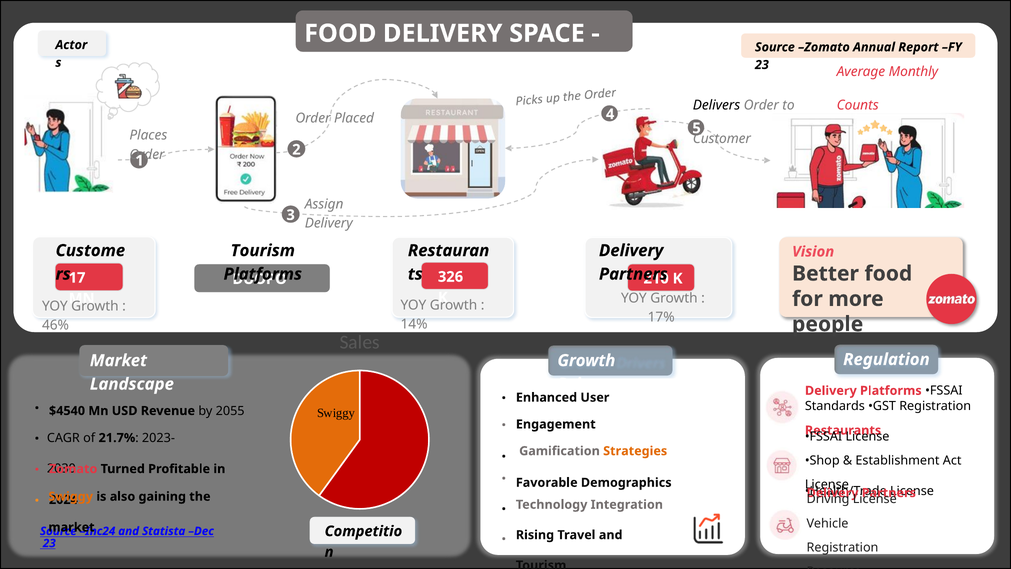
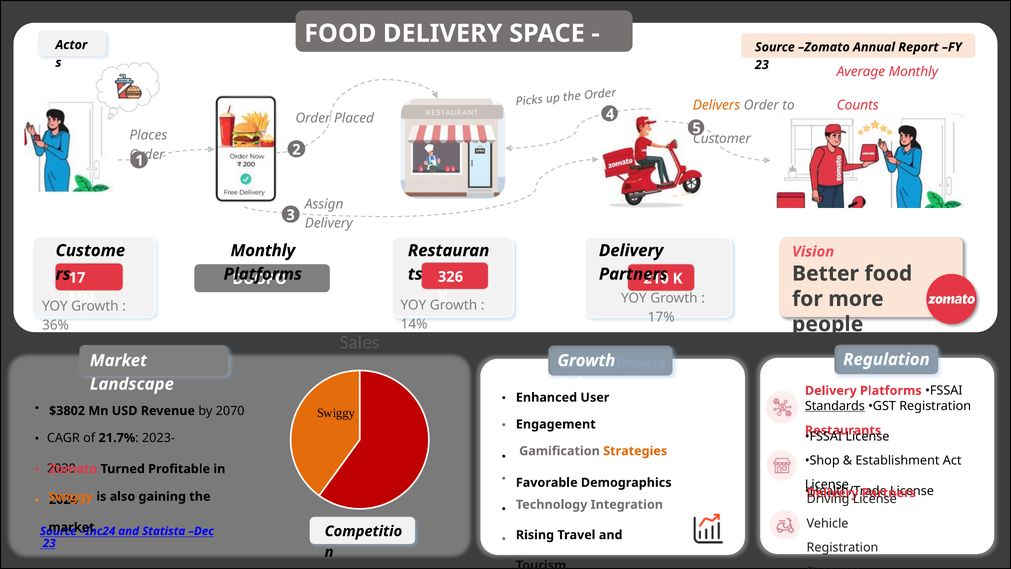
Delivers colour: black -> orange (716, 105)
Tourism: Tourism -> Monthly (263, 250)
46%: 46% -> 36% (56, 325)
Standards underline: none -> present (835, 406)
$4540: $4540 -> $3802 (67, 411)
2055: 2055 -> 2070 (230, 411)
